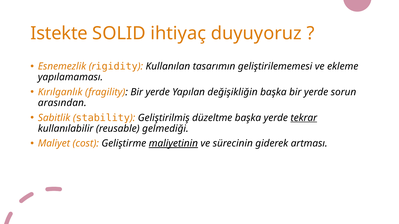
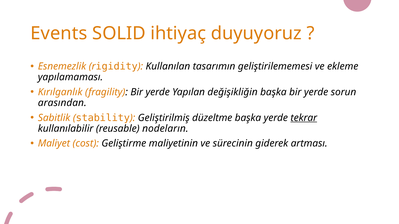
Istekte: Istekte -> Events (59, 34)
gelmediği: gelmediği -> nodeların (165, 129)
maliyetinin underline: present -> none (173, 144)
